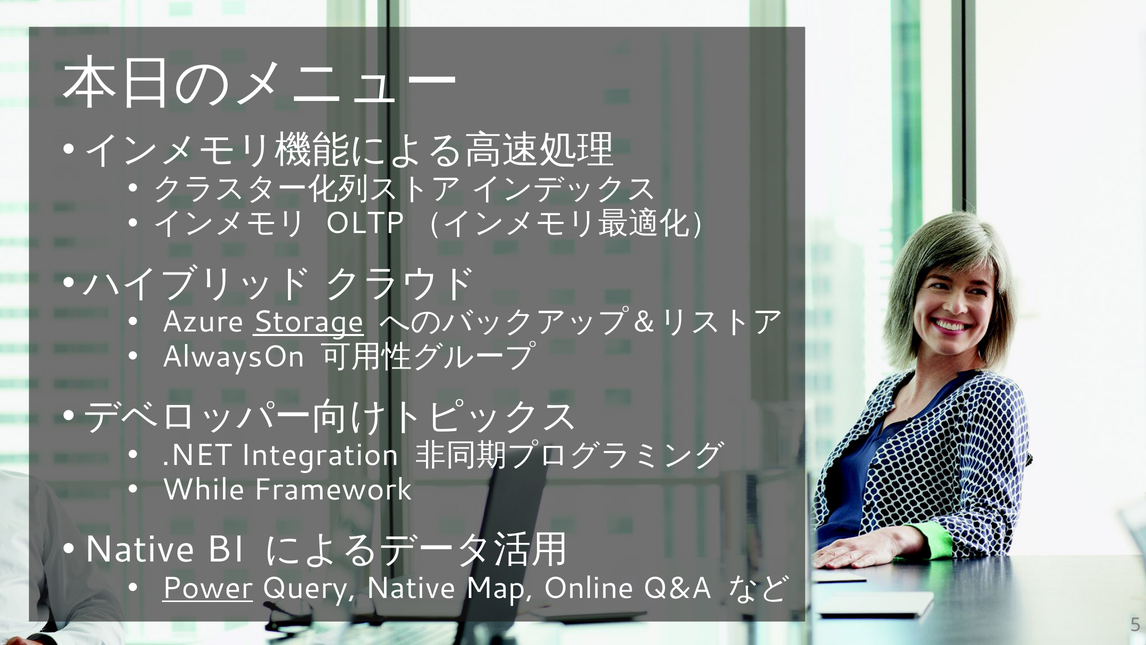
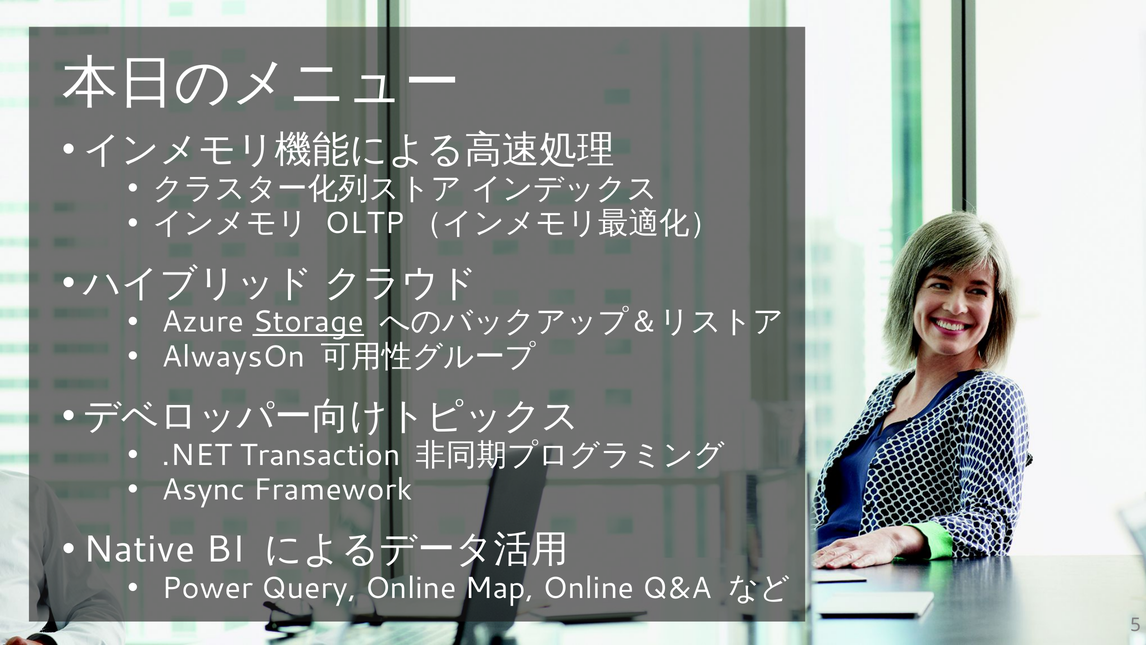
Integration: Integration -> Transaction (320, 455)
While: While -> Async (204, 489)
Power underline: present -> none (208, 588)
Query Native: Native -> Online (411, 588)
